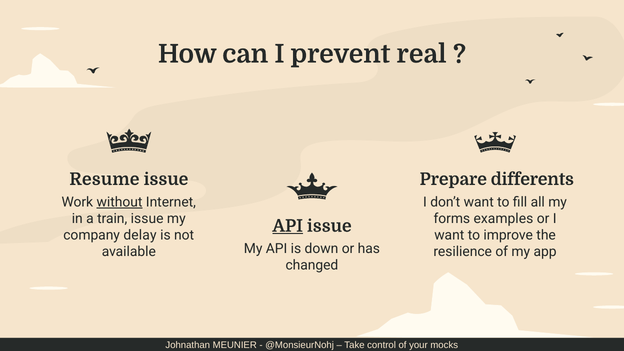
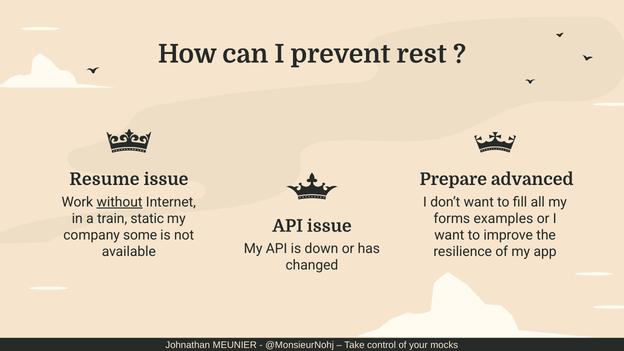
real: real -> rest (422, 54)
differents: differents -> advanced (532, 179)
train issue: issue -> static (147, 219)
API underline: present -> none (288, 226)
delay: delay -> some (140, 235)
